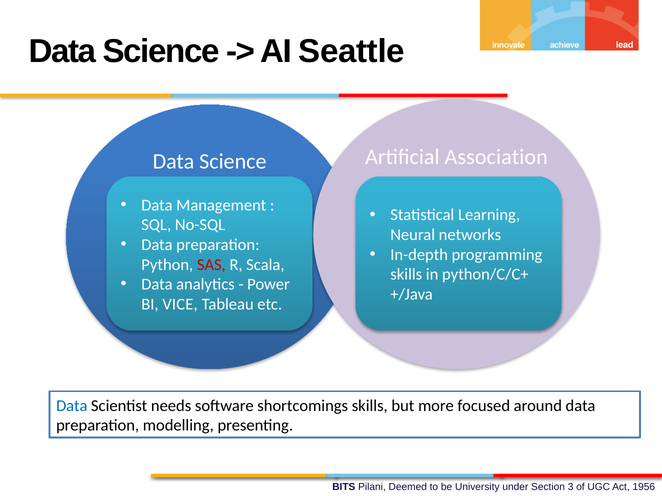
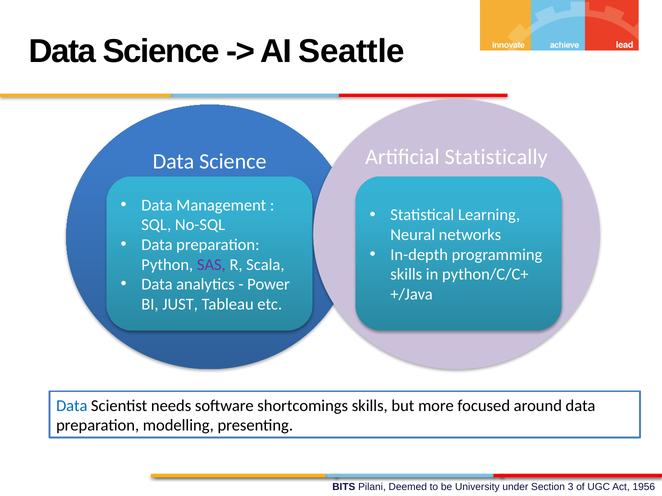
Association: Association -> Statistically (496, 157)
SAS colour: red -> purple (211, 265)
VICE: VICE -> JUST (180, 305)
